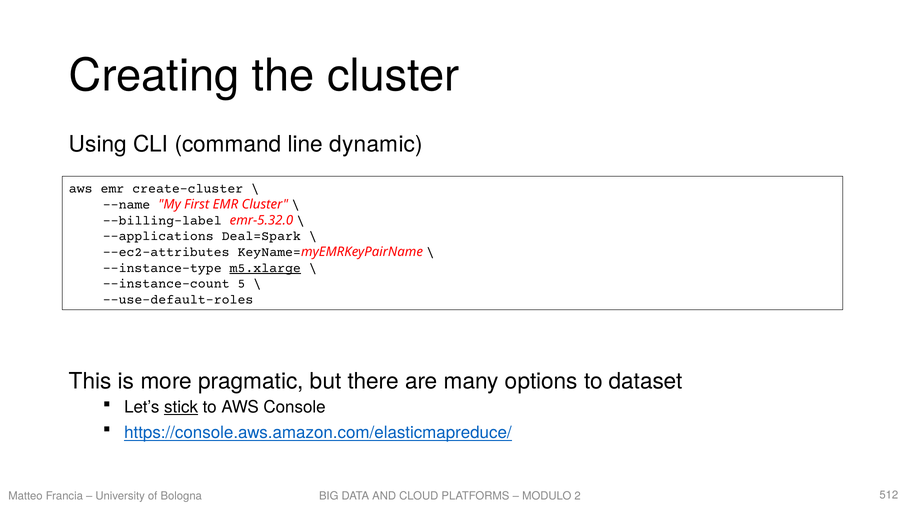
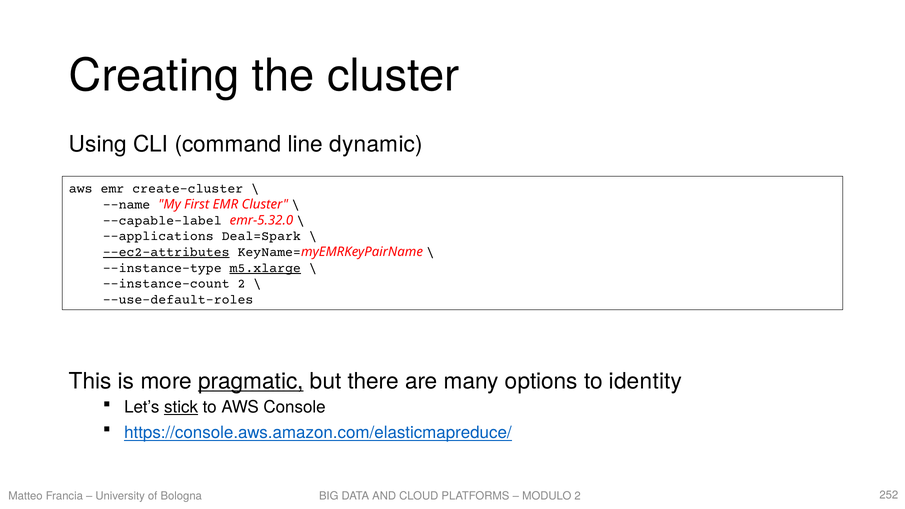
--billing-label: --billing-label -> --capable-label (162, 220)
--ec2-attributes underline: none -> present (166, 252)
--instance-count 5: 5 -> 2 (241, 284)
pragmatic underline: none -> present (251, 381)
dataset: dataset -> identity (646, 381)
512: 512 -> 252 (889, 495)
